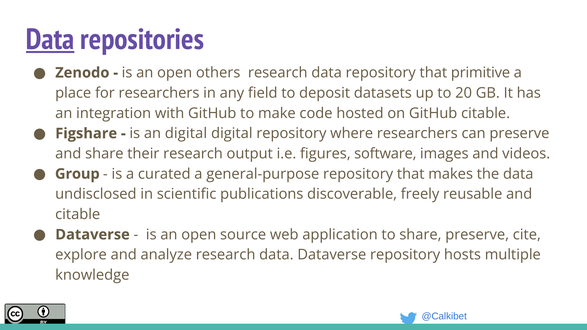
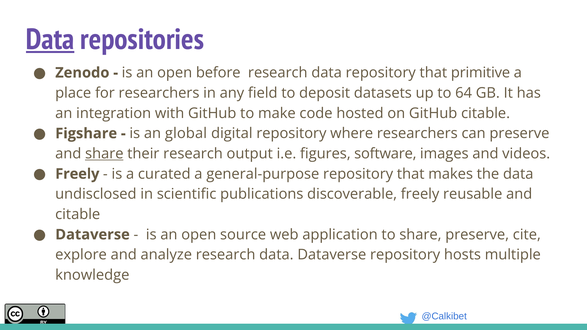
others: others -> before (218, 73)
20: 20 -> 64 (464, 93)
an digital: digital -> global (186, 133)
share underline: none -> present (104, 154)
Group: Group -> Freely (77, 174)
